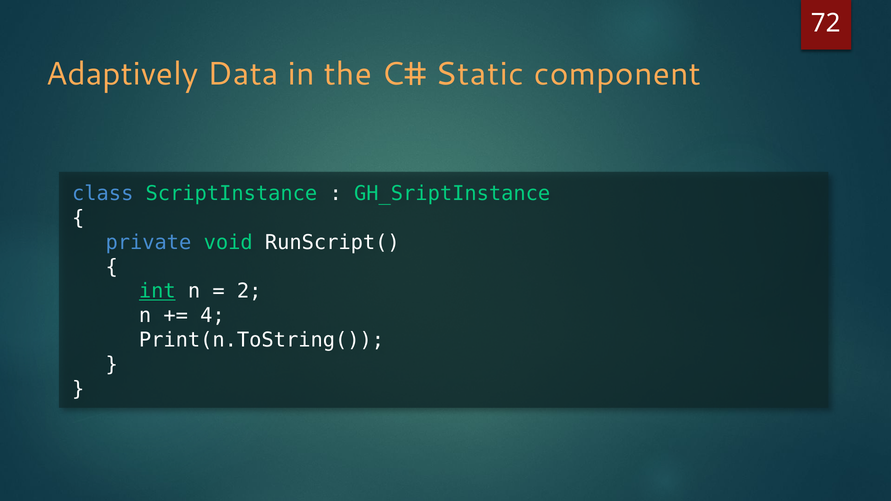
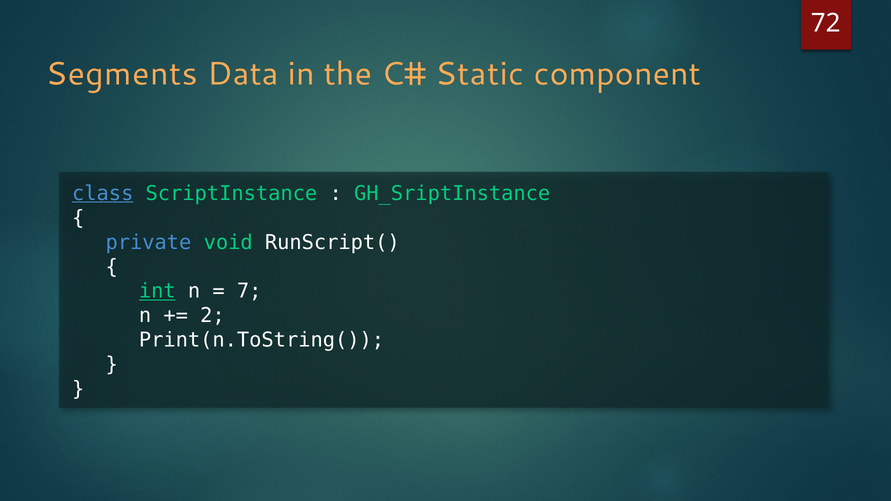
Adaptively: Adaptively -> Segments (122, 74)
class underline: none -> present (103, 193)
2: 2 -> 7 (249, 291)
4: 4 -> 2 (212, 316)
